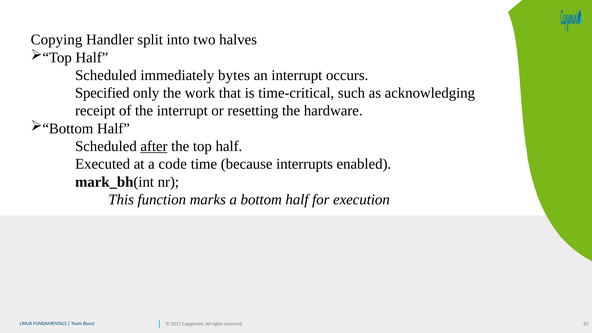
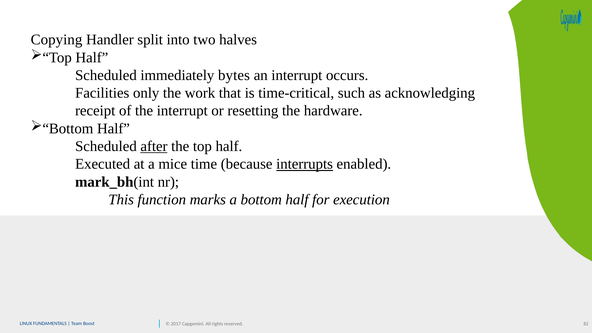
Specified: Specified -> Facilities (102, 93)
code: code -> mice (173, 164)
interrupts underline: none -> present (305, 164)
